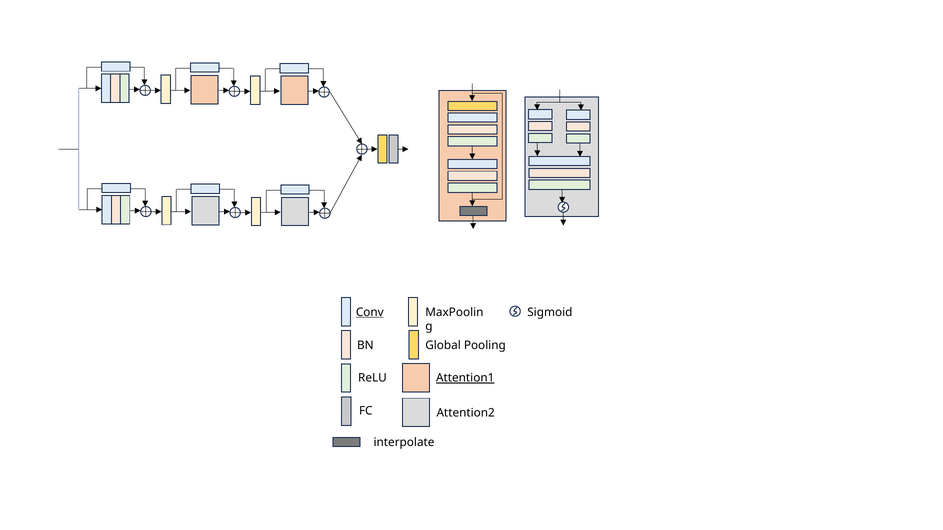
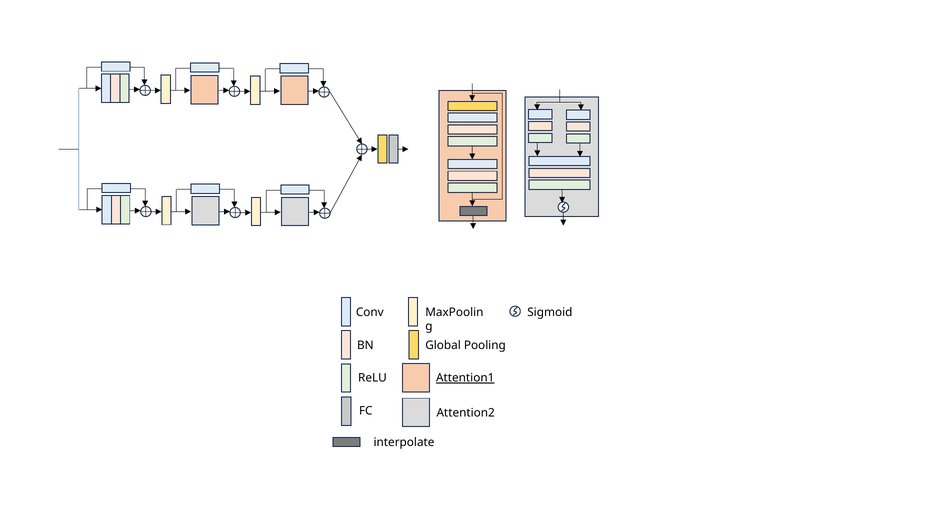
Conv underline: present -> none (370, 313)
